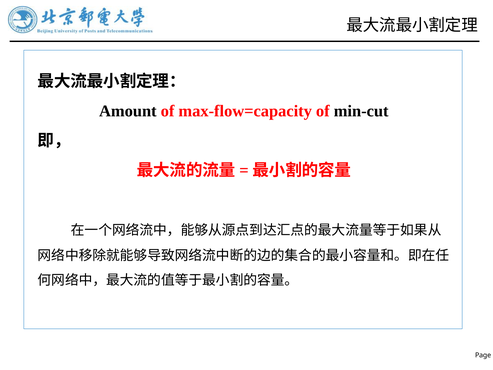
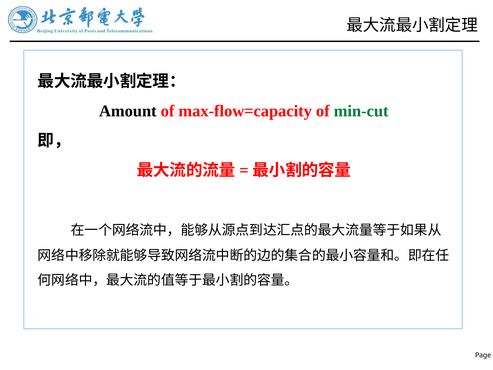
min-cut colour: black -> green (361, 111)
